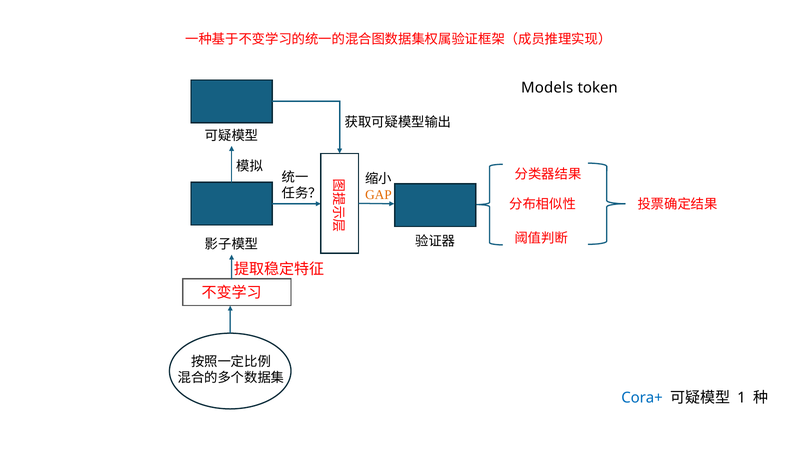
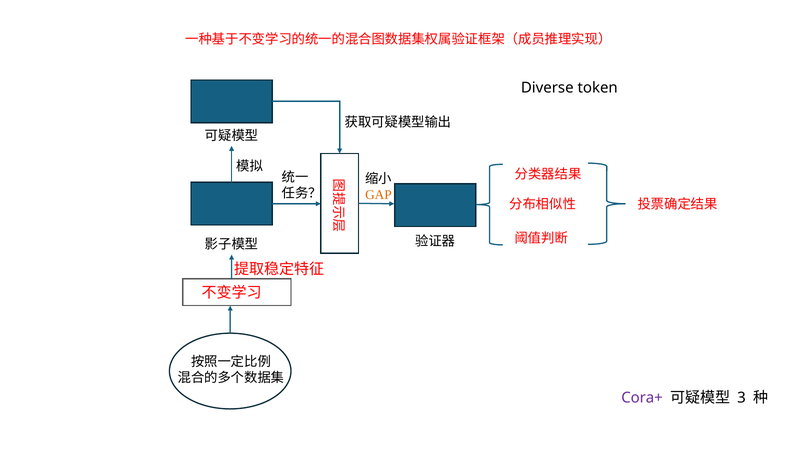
Models: Models -> Diverse (547, 88)
Cora+ colour: blue -> purple (642, 397)
1: 1 -> 3 (742, 397)
